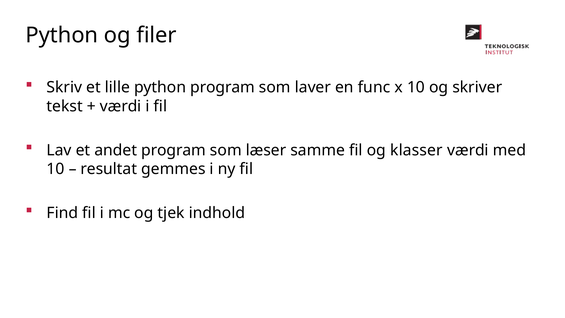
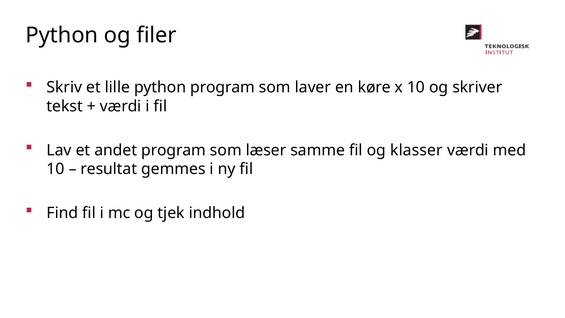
func: func -> køre (374, 87)
